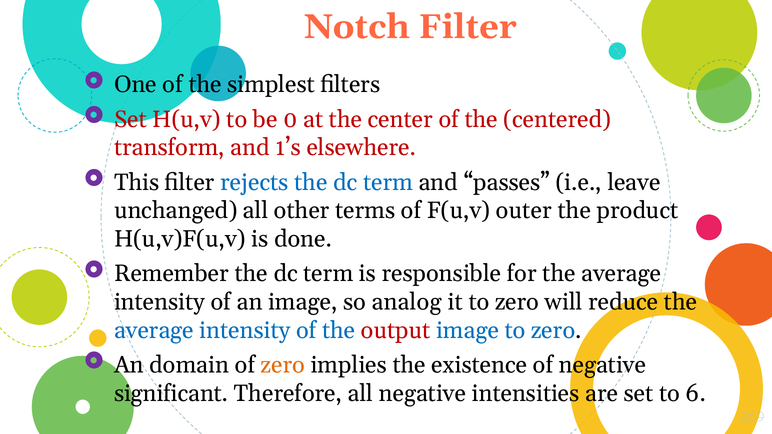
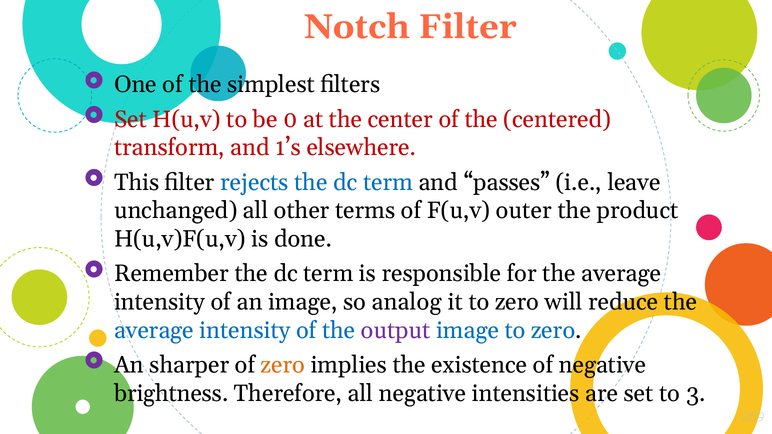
output colour: red -> purple (396, 330)
domain: domain -> sharper (189, 365)
significant: significant -> brightness (171, 393)
6: 6 -> 3 (696, 393)
